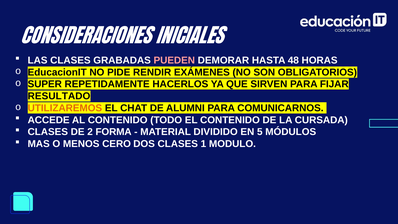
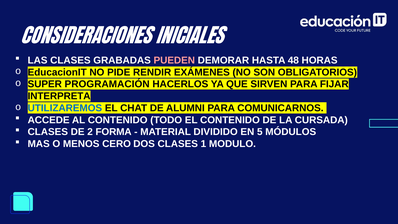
REPETIDAMENTE: REPETIDAMENTE -> PROGRAMACIÓN (107, 84)
RESULTADO: RESULTADO -> INTERPRETA (59, 96)
UTILIZAREMOS colour: orange -> blue (65, 108)
